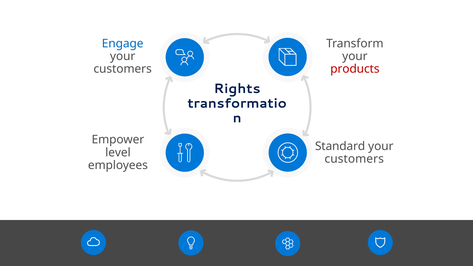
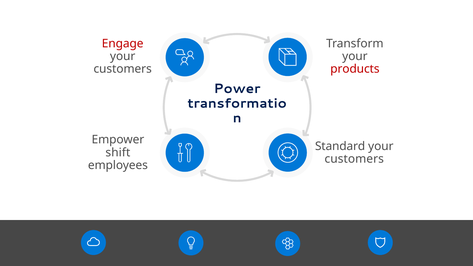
Engage colour: blue -> red (123, 44)
Rights: Rights -> Power (237, 89)
level: level -> shift (118, 152)
